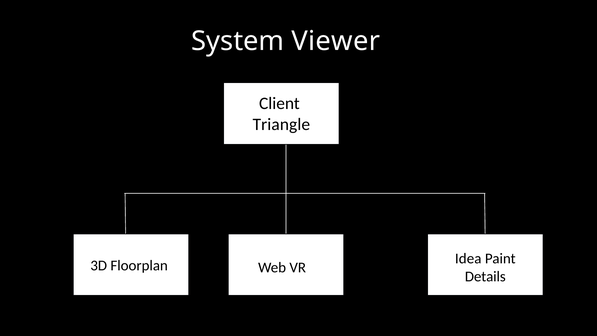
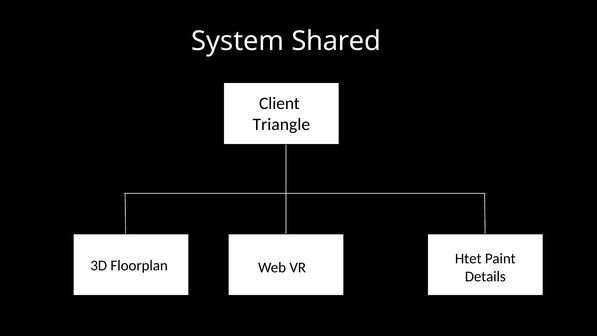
Viewer: Viewer -> Shared (336, 41)
Idea: Idea -> Htet (468, 258)
